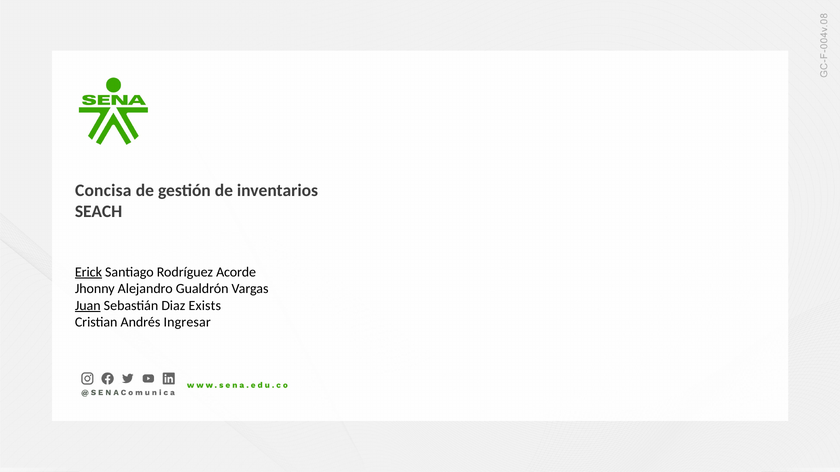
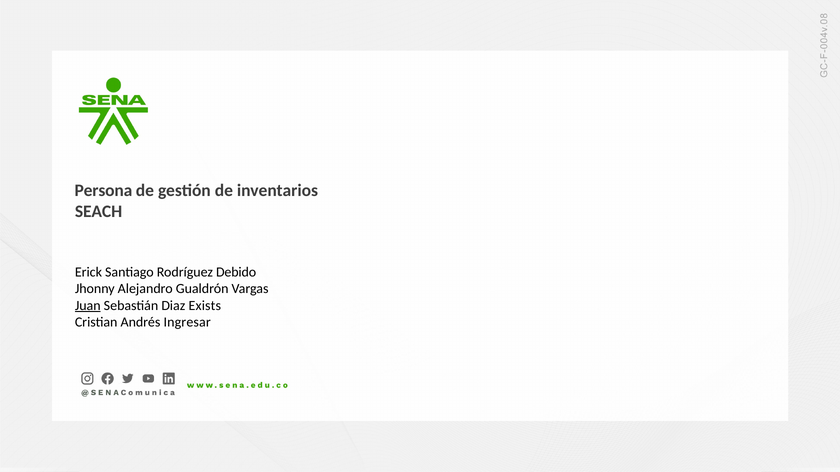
Concisa: Concisa -> Persona (103, 191)
Erick underline: present -> none (88, 272)
Acorde: Acorde -> Debido (236, 272)
